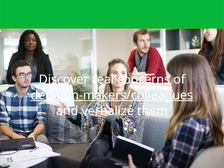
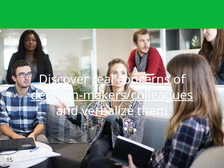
real underline: none -> present (103, 79)
